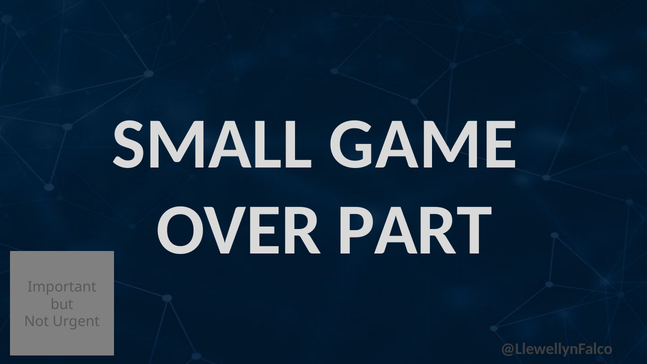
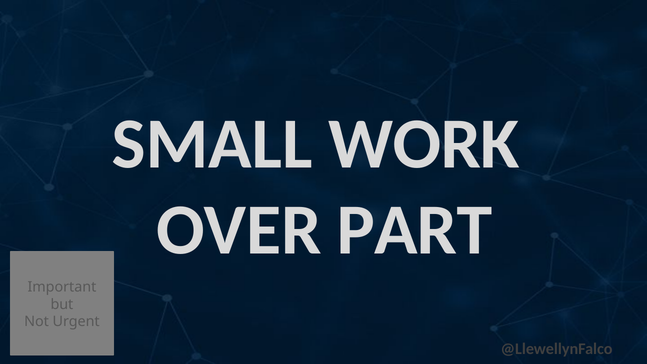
GAME: GAME -> WORK (424, 144)
